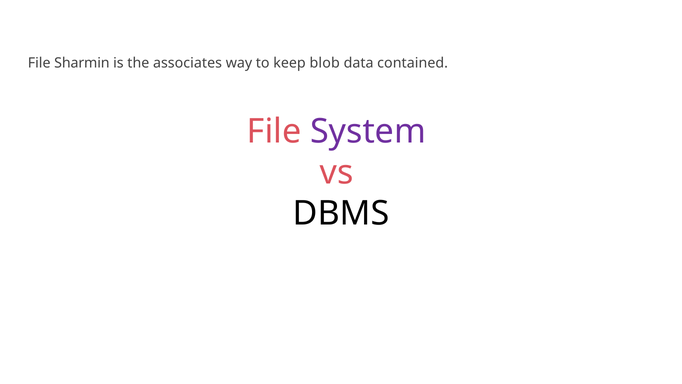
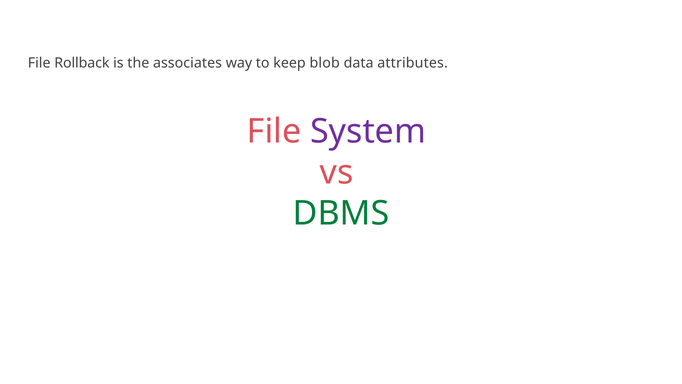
Sharmin: Sharmin -> Rollback (82, 63)
contained: contained -> attributes (413, 63)
DBMS colour: black -> green (341, 213)
